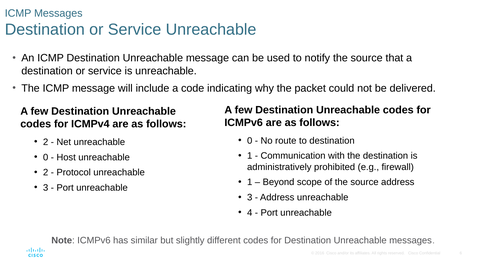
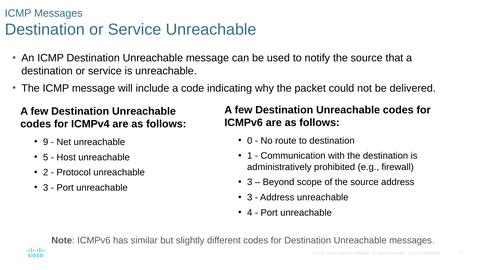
2: 2 -> 9 (46, 142)
0: 0 -> 5 (46, 157)
1: 1 -> 3 (250, 182)
